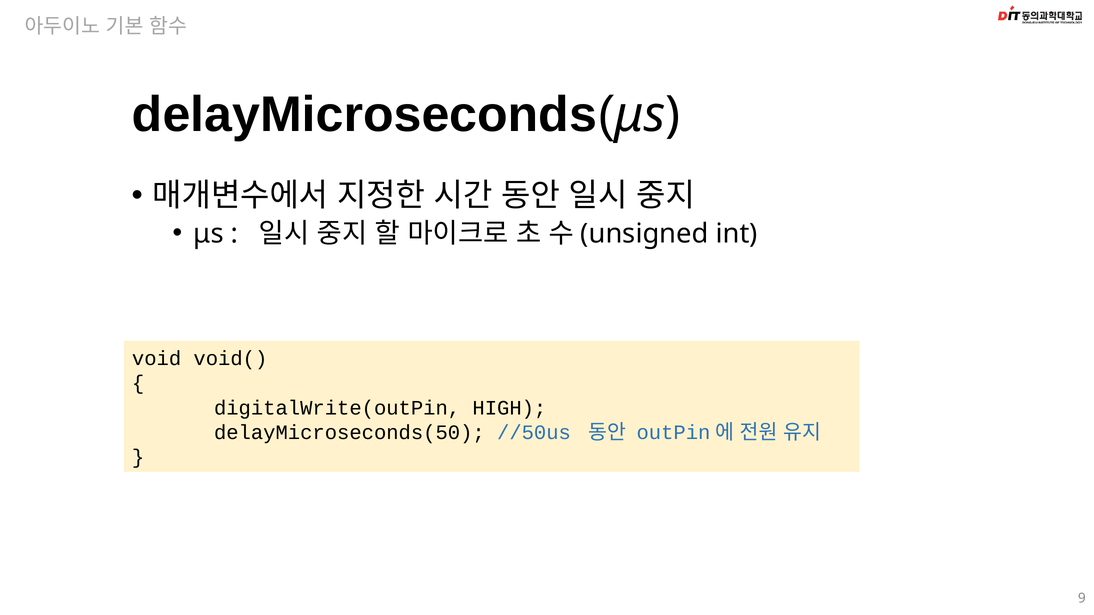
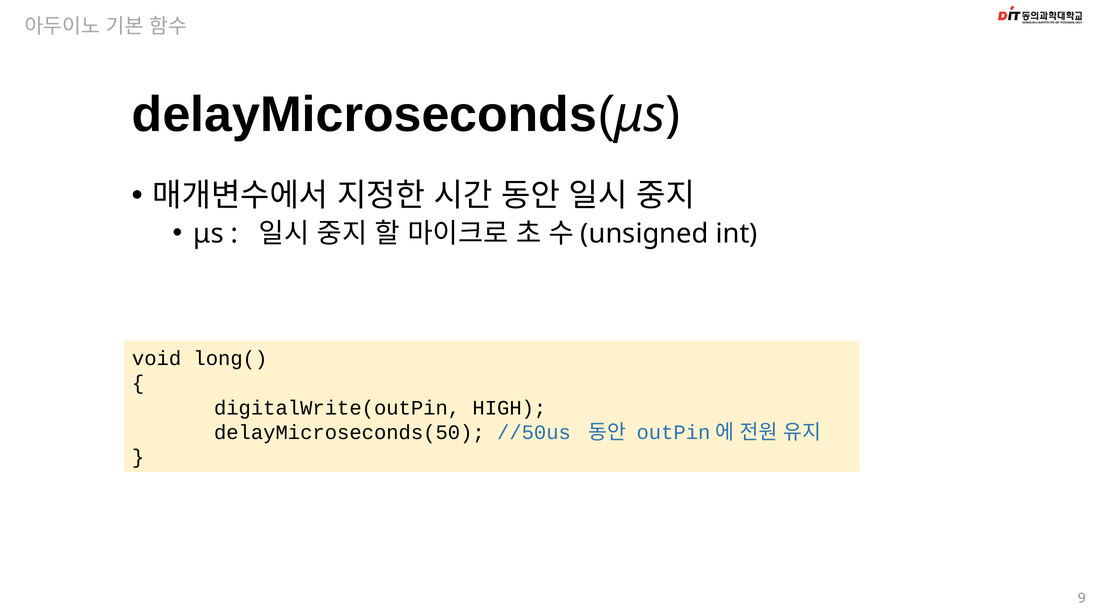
void(: void( -> long( (230, 359)
